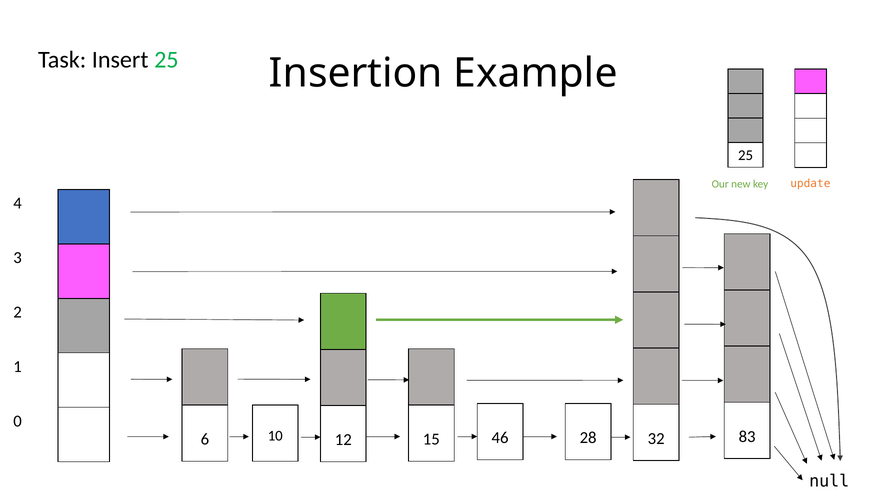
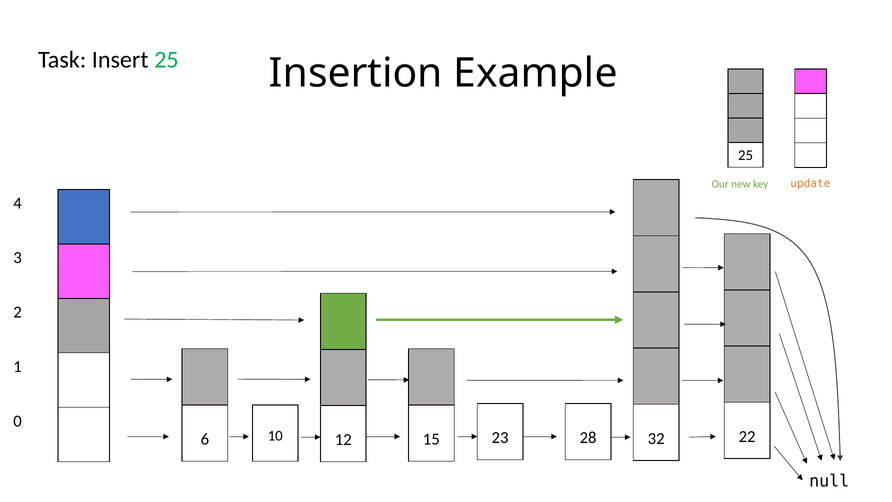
46: 46 -> 23 (500, 438)
83: 83 -> 22 (747, 436)
